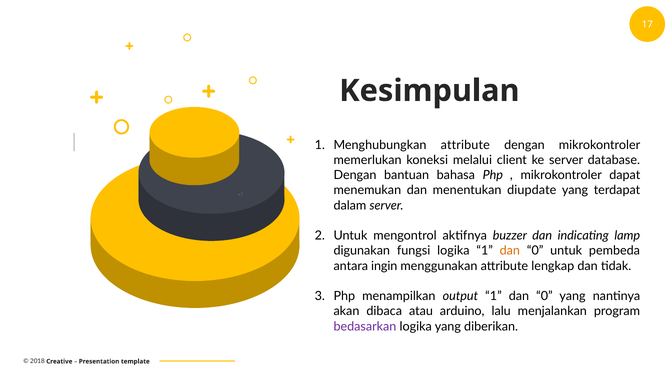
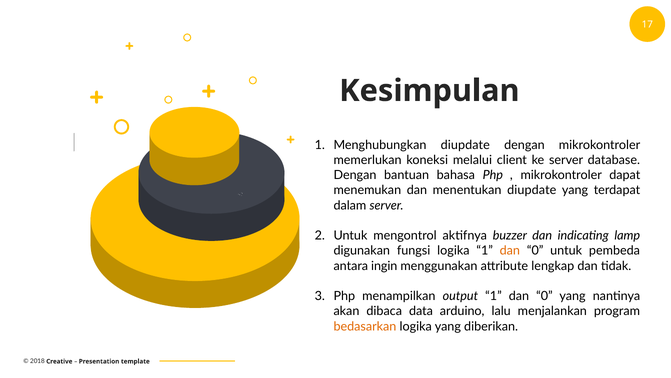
Menghubungkan attribute: attribute -> diupdate (465, 145)
atau: atau -> data (421, 311)
bedasarkan colour: purple -> orange (365, 326)
